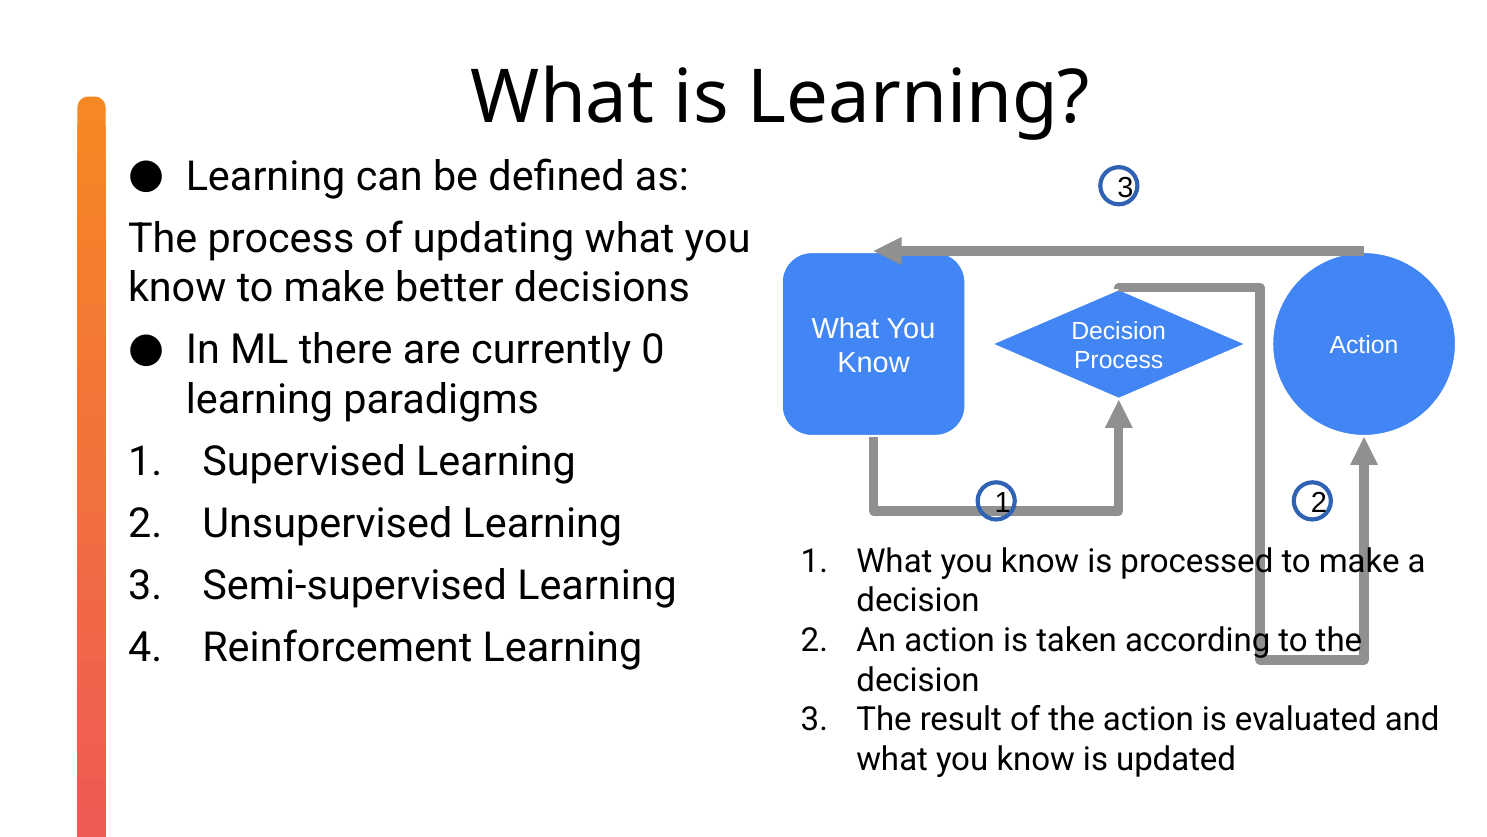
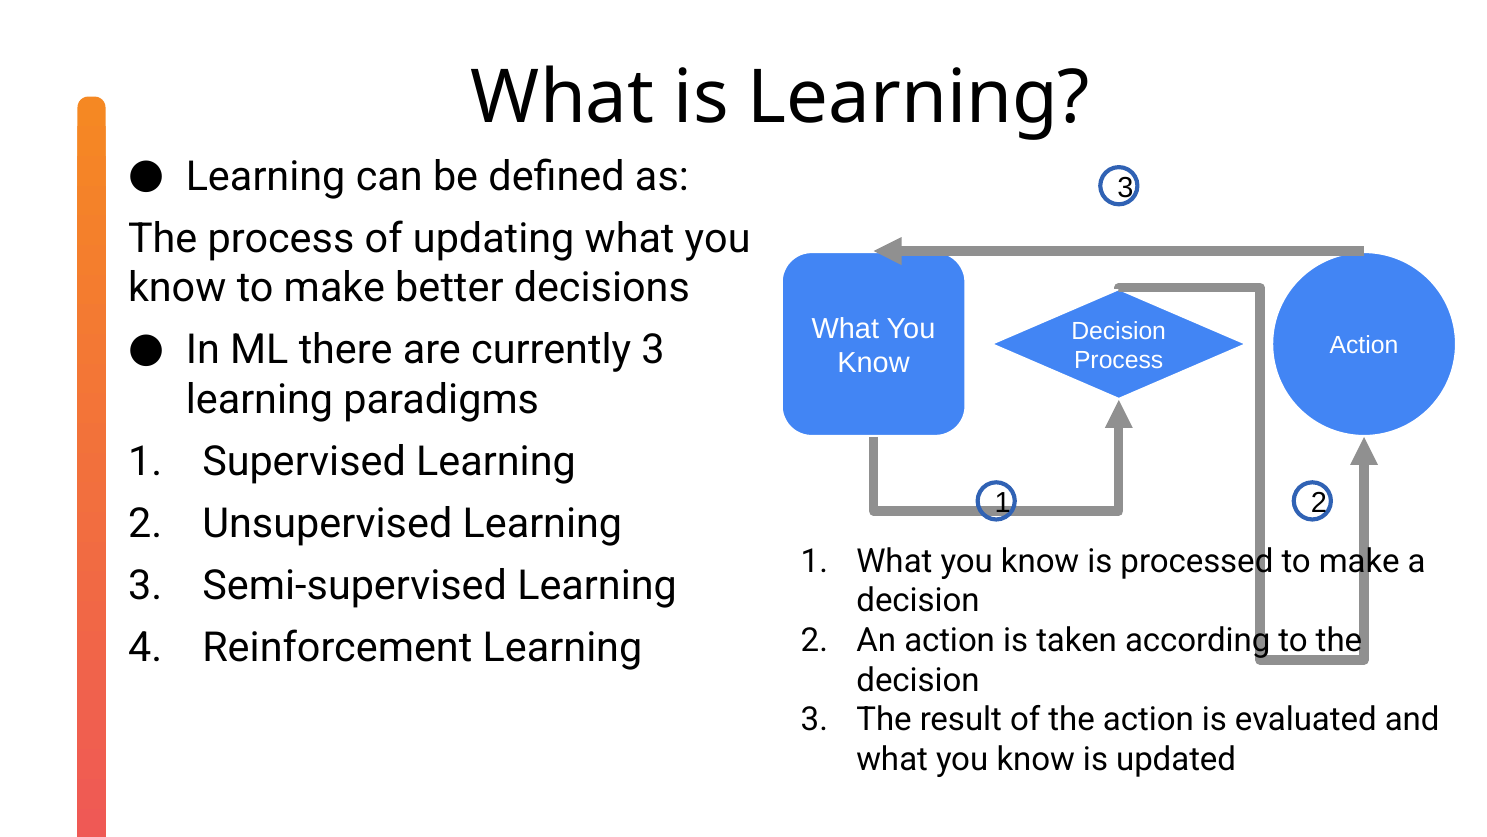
currently 0: 0 -> 3 (653, 350)
